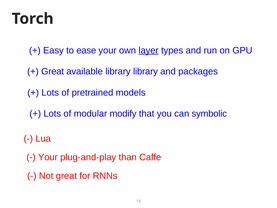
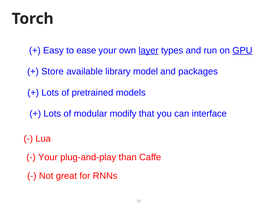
GPU underline: none -> present (242, 50)
Great: Great -> Store (52, 71)
library library: library -> model (145, 71)
symbolic: symbolic -> interface (209, 114)
